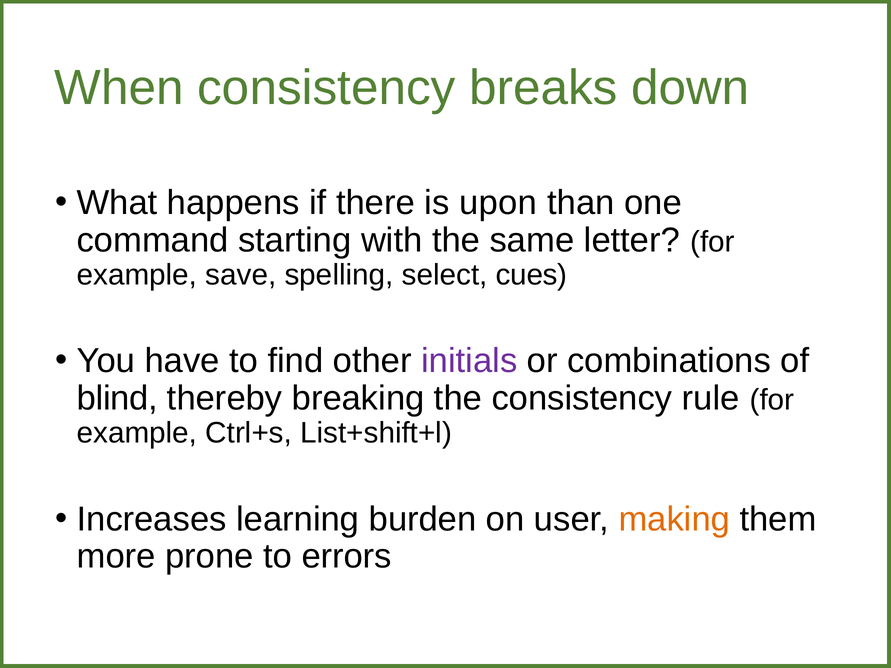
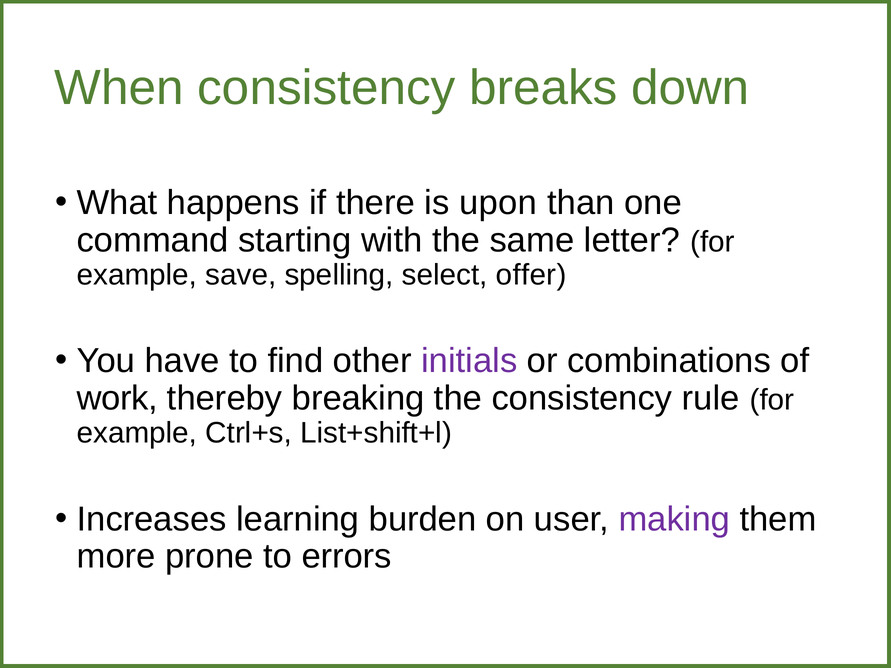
cues: cues -> offer (531, 275)
blind: blind -> work (117, 398)
making colour: orange -> purple (674, 519)
